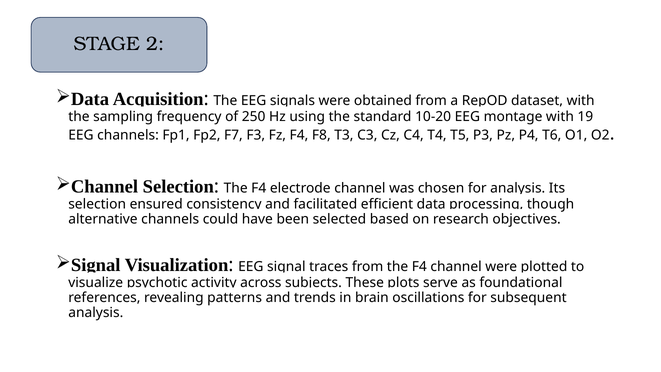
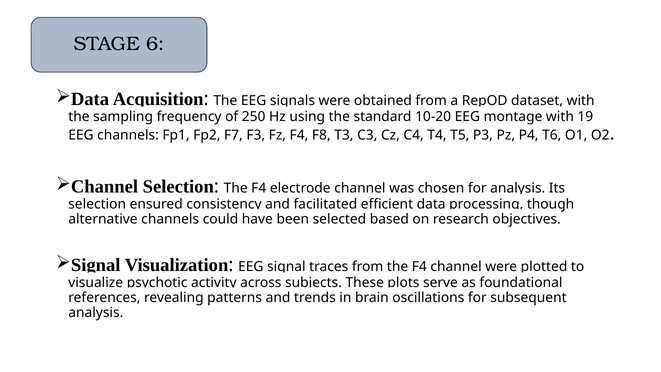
2: 2 -> 6 (155, 44)
